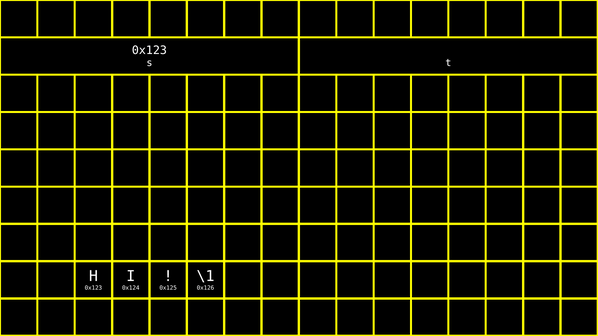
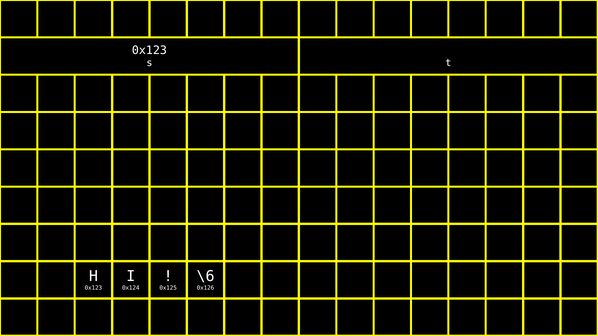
\1: \1 -> \6 (206, 276)
